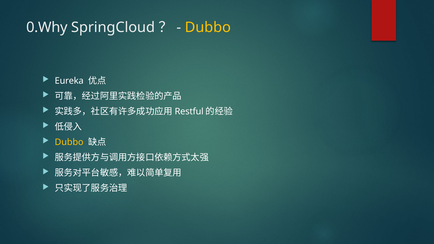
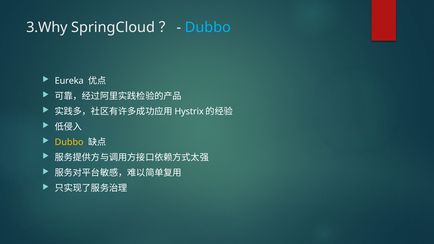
0.Why: 0.Why -> 3.Why (47, 27)
Dubbo colour: yellow -> light blue (208, 27)
Restful: Restful -> Hystrix (189, 112)
